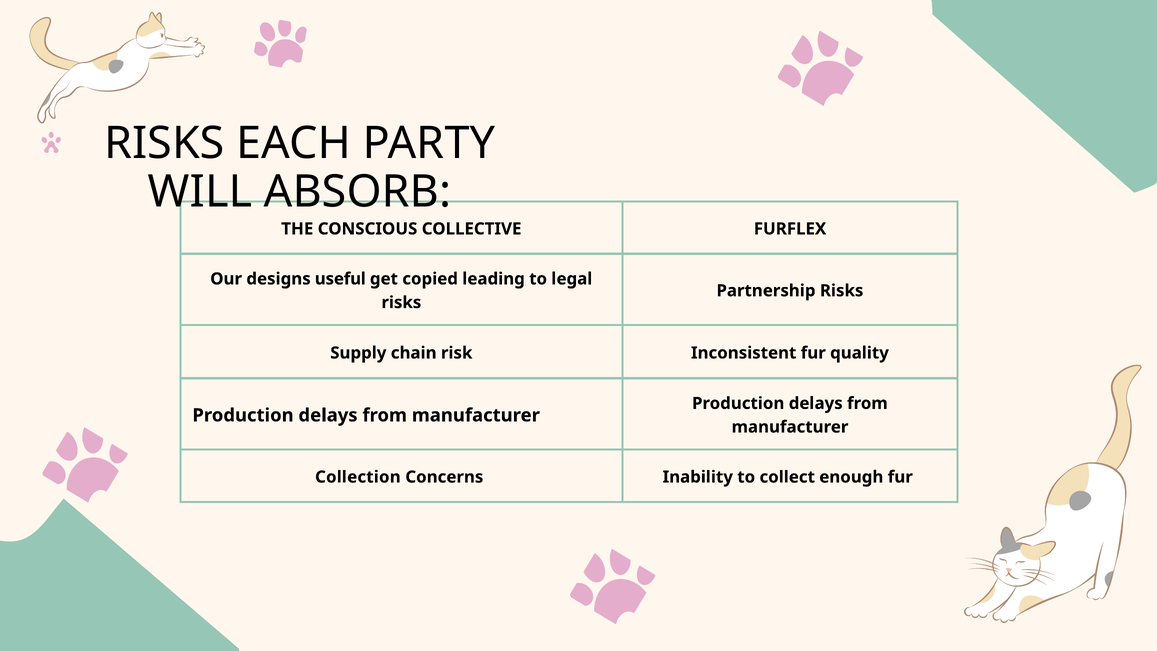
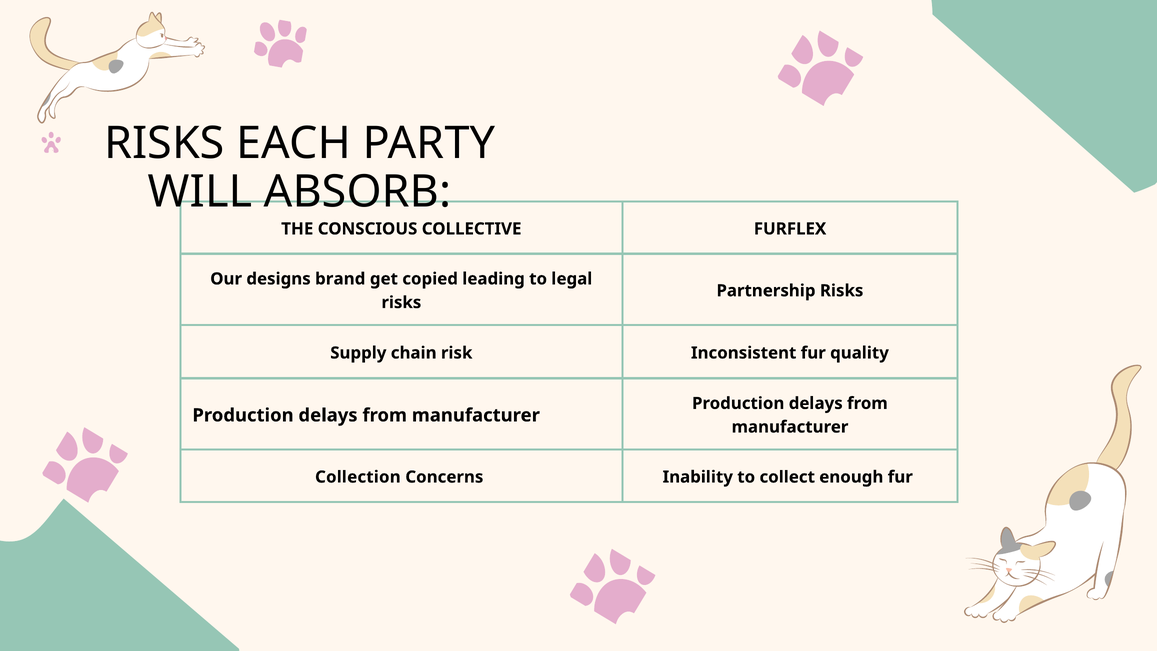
useful: useful -> brand (340, 279)
